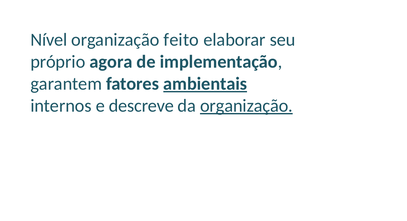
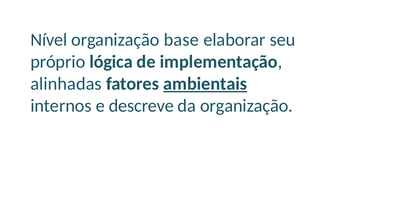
feito: feito -> base (181, 40)
agora: agora -> lógica (111, 62)
garantem: garantem -> alinhadas (66, 84)
organização underline: present -> none (247, 106)
